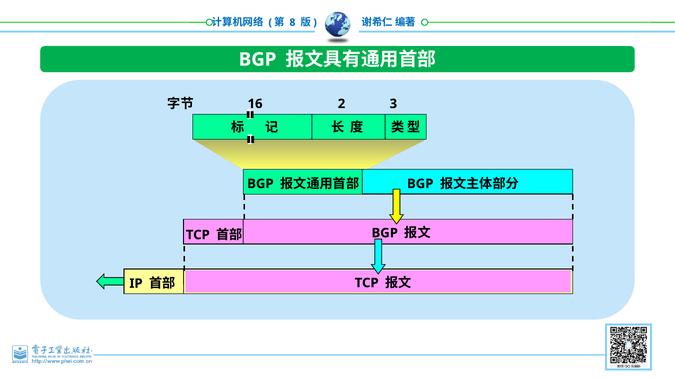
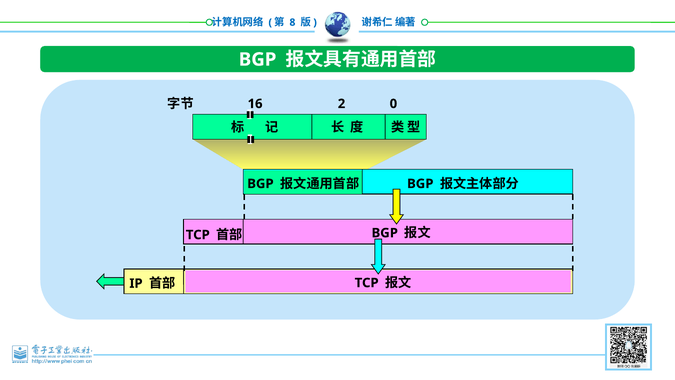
3: 3 -> 0 (393, 104)
